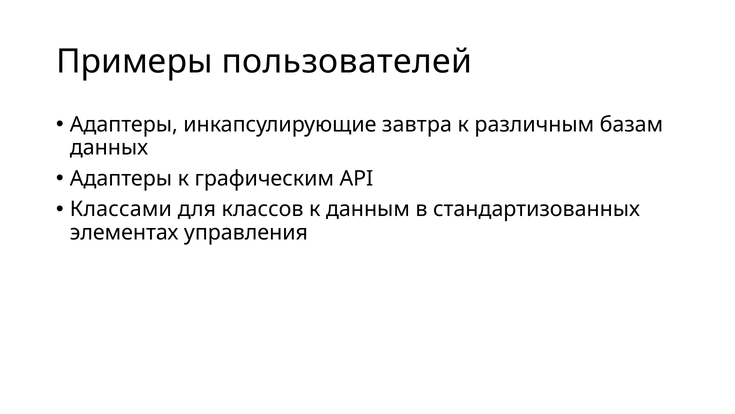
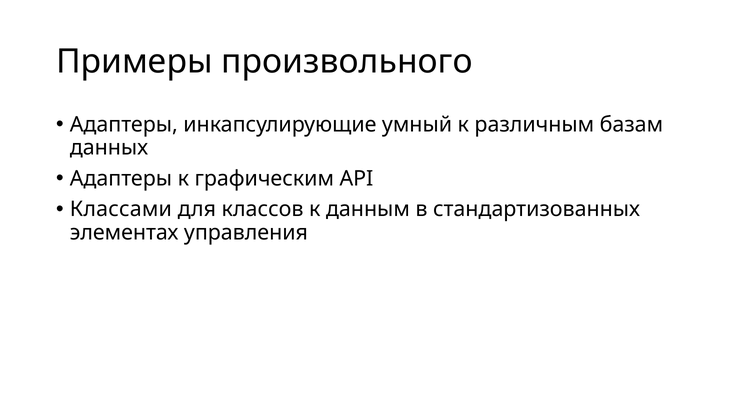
пользователей: пользователей -> произвольного (347, 62)
завтра: завтра -> умный (417, 124)
